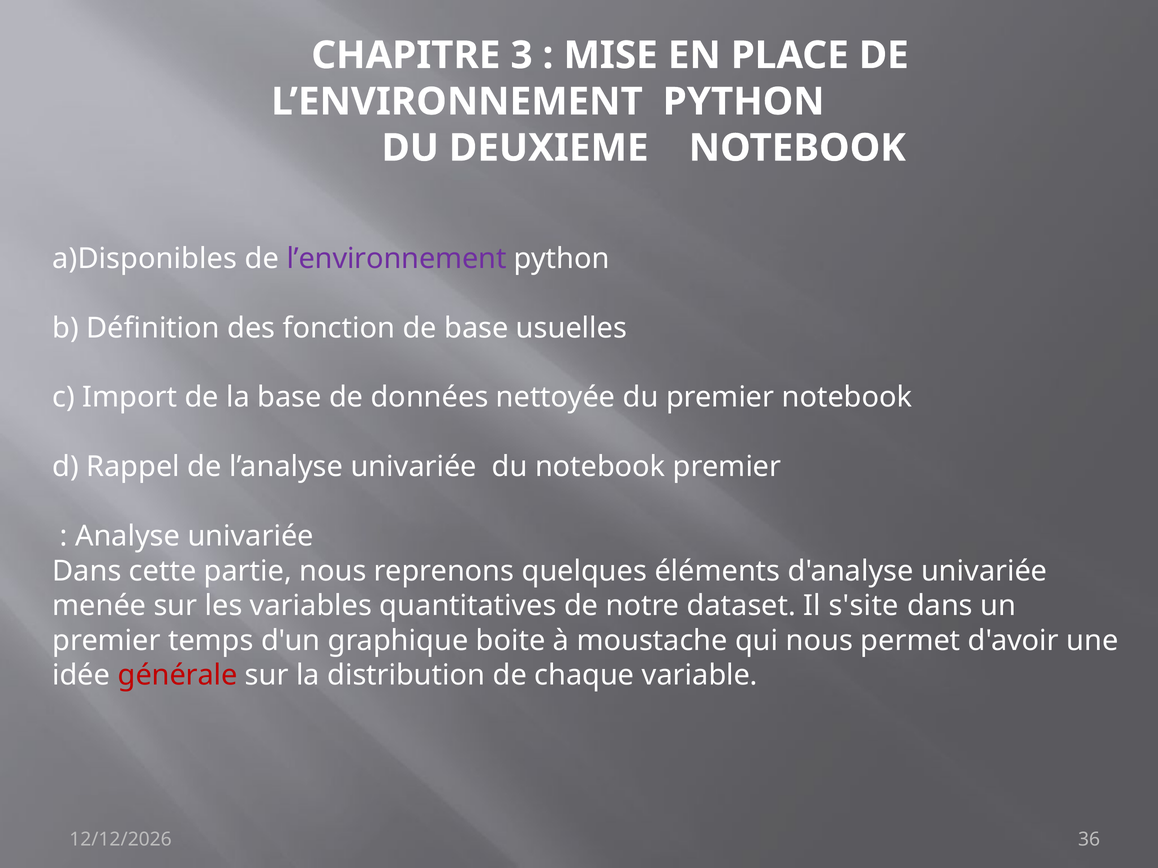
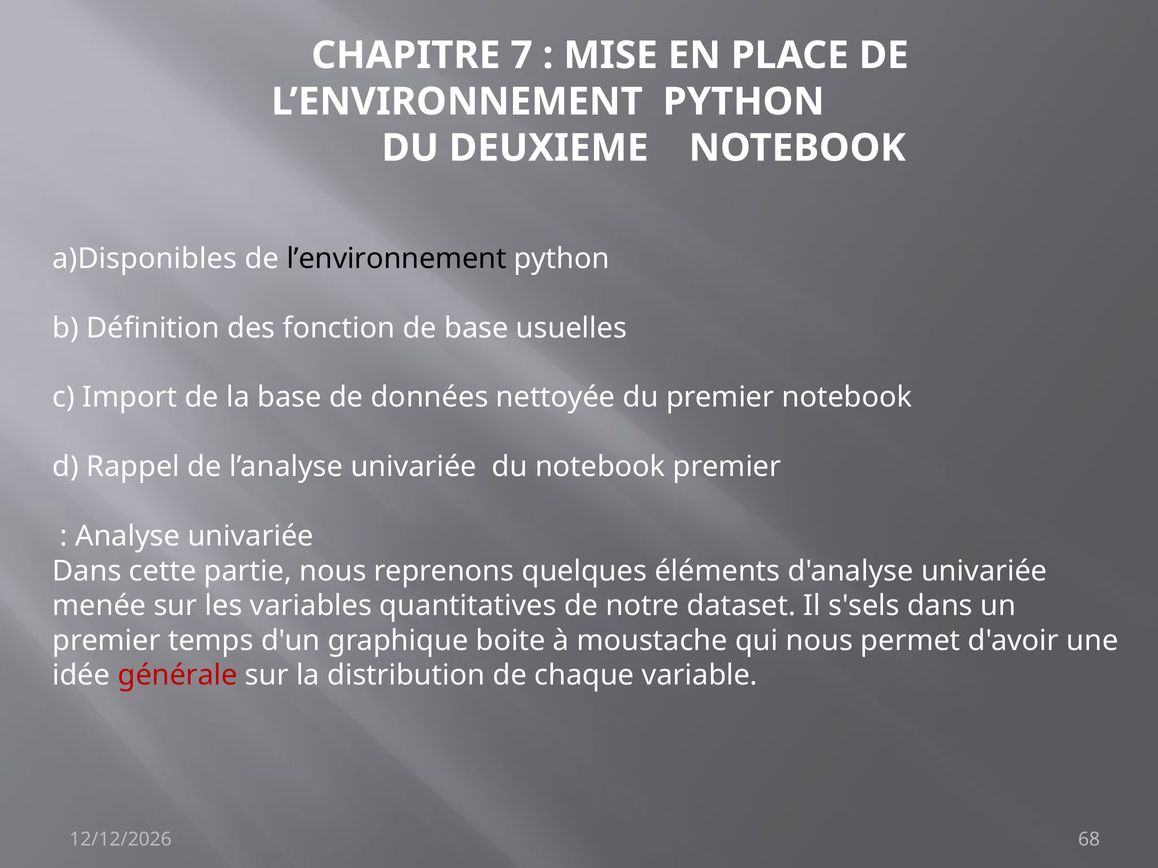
3: 3 -> 7 (522, 55)
l’environnement colour: purple -> black (397, 259)
s'site: s'site -> s'sels (864, 606)
36: 36 -> 68 (1089, 840)
